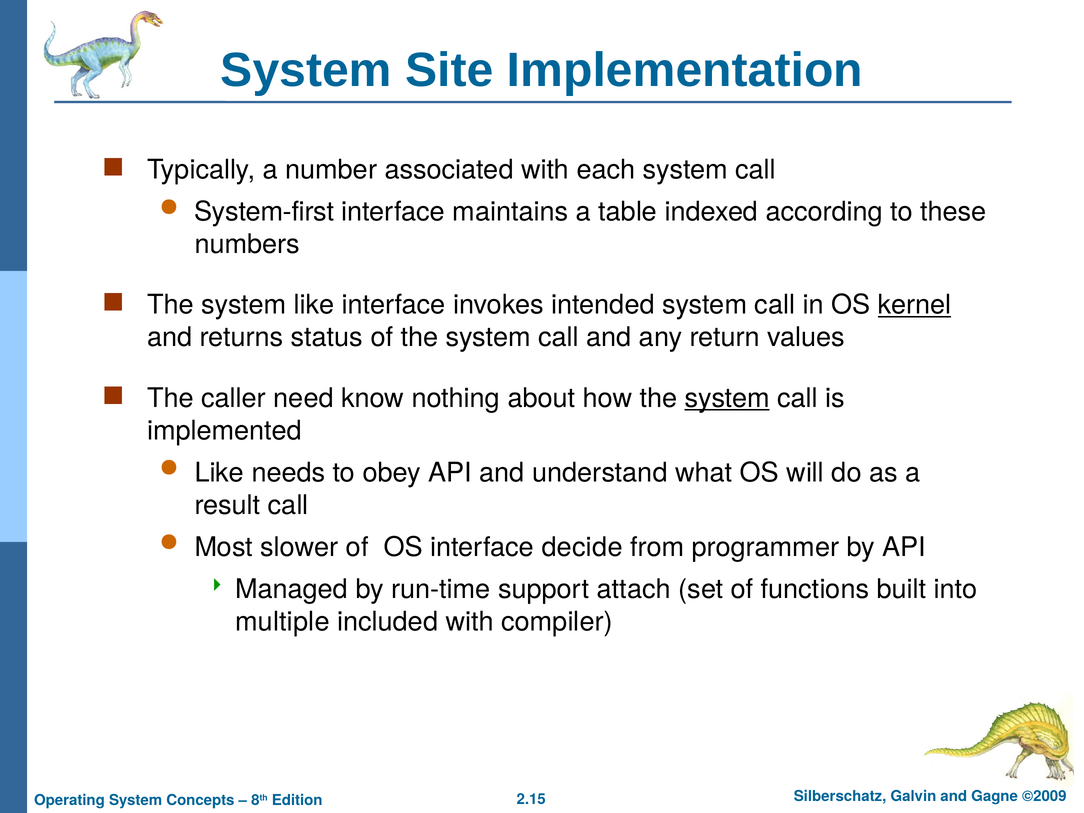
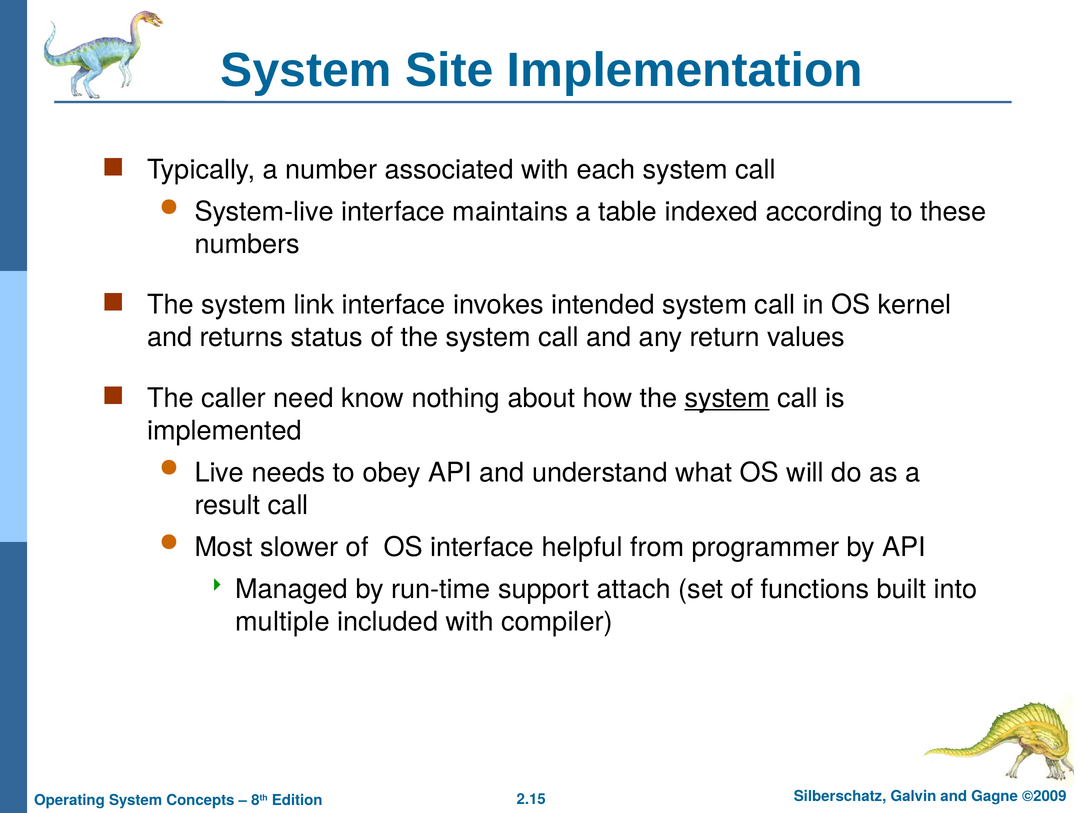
System-first: System-first -> System-live (264, 212)
system like: like -> link (314, 305)
kernel underline: present -> none (914, 305)
Like: Like -> Live (219, 473)
decide: decide -> helpful (582, 547)
